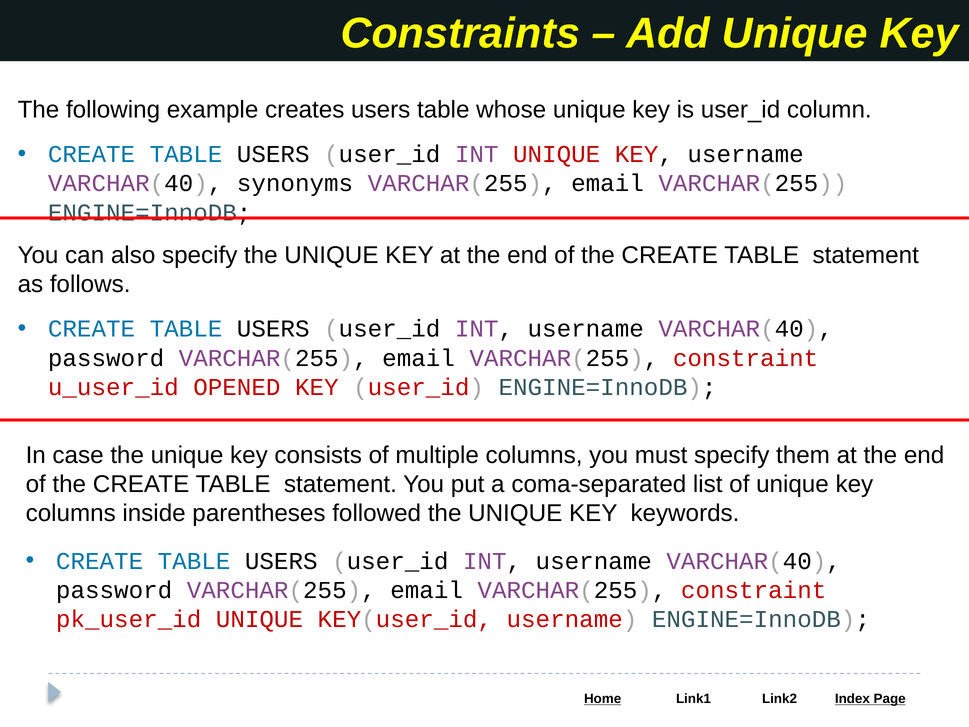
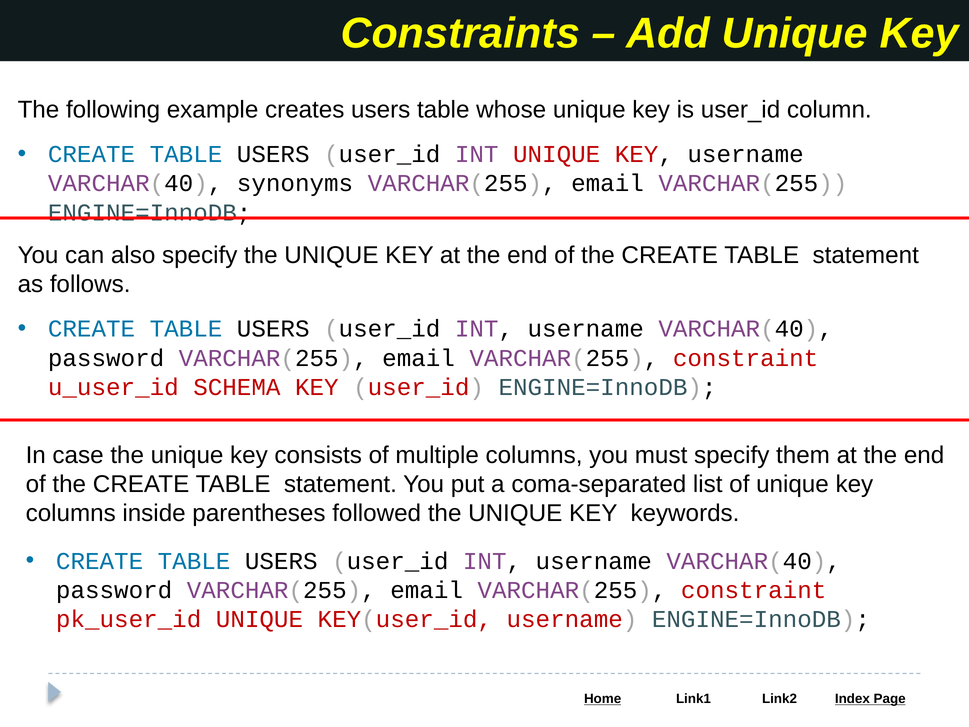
OPENED: OPENED -> SCHEMA (237, 387)
